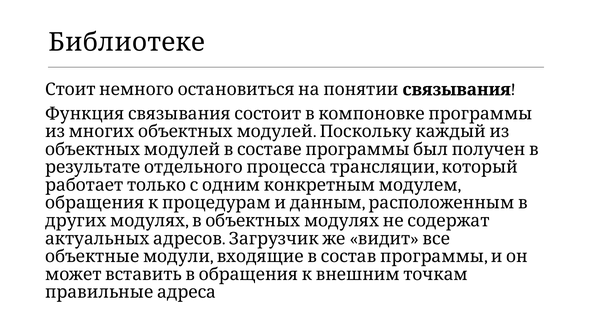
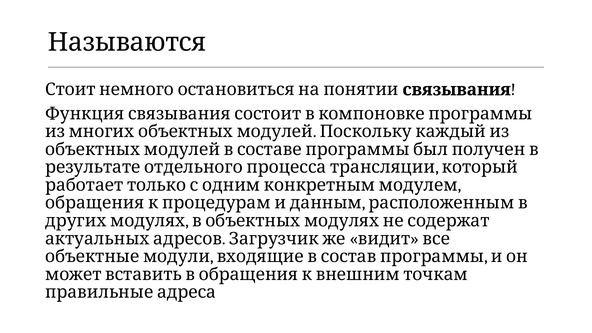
Библиотеке: Библиотеке -> Называются (127, 42)
